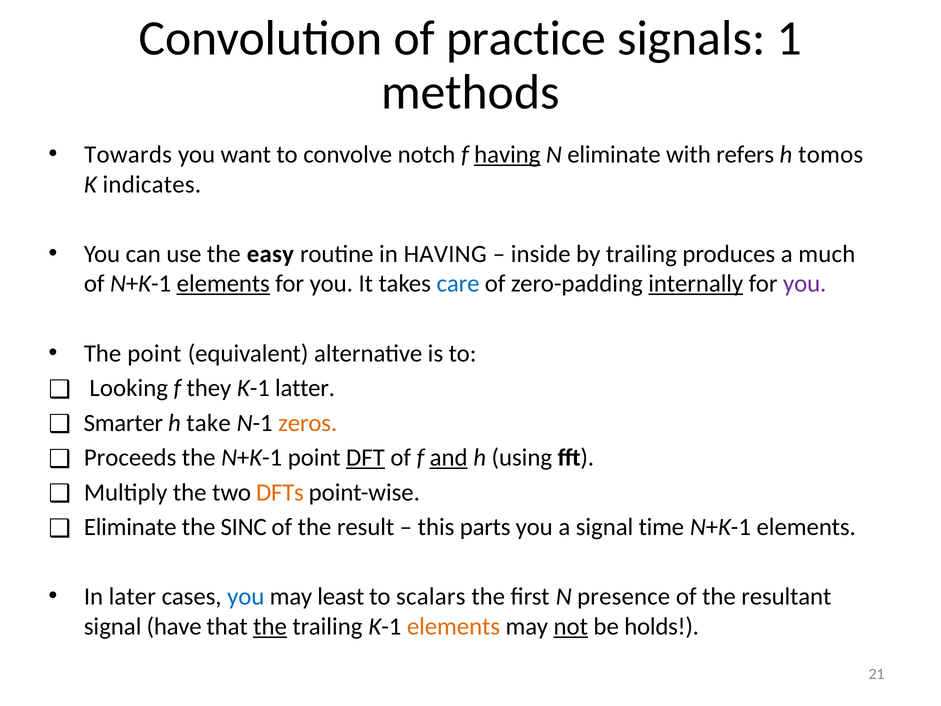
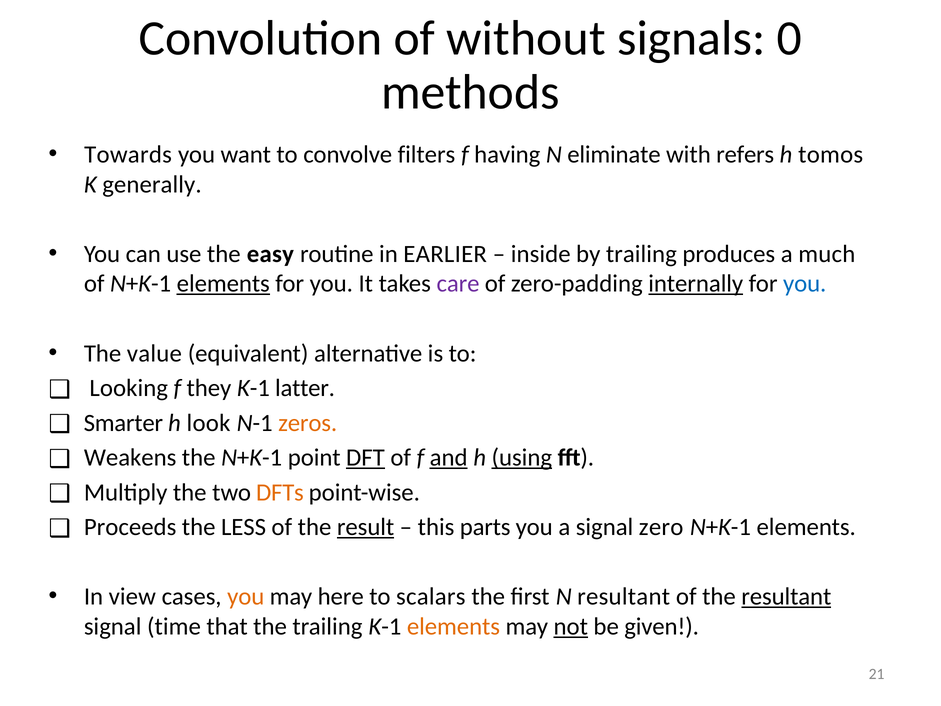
practice: practice -> without (526, 38)
1: 1 -> 0 (789, 38)
notch: notch -> filters (427, 155)
having underline: present -> none (507, 155)
indicates: indicates -> generally (152, 184)
in HAVING: HAVING -> EARLIER (445, 254)
care colour: blue -> purple (458, 284)
you colour: purple -> blue (805, 284)
The point: point -> value (154, 353)
take: take -> look (209, 423)
Proceeds: Proceeds -> Weakens (130, 457)
using underline: none -> present (522, 457)
Eliminate: Eliminate -> Proceeds (130, 527)
SINC: SINC -> LESS (244, 527)
result underline: none -> present (366, 527)
time: time -> zero (661, 527)
later: later -> view (132, 596)
you colour: blue -> orange (246, 596)
least: least -> here (341, 596)
N presence: presence -> resultant (624, 596)
resultant underline: none -> present (786, 596)
have: have -> time (174, 626)
the underline: present -> none (270, 626)
holds: holds -> given (662, 626)
